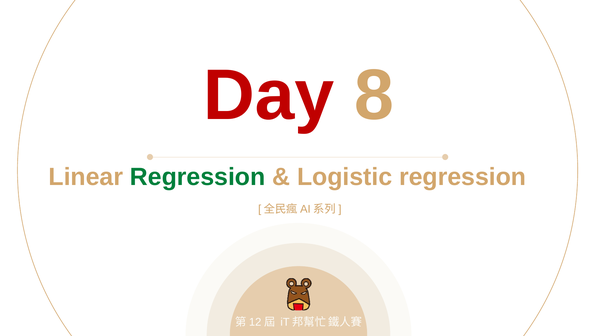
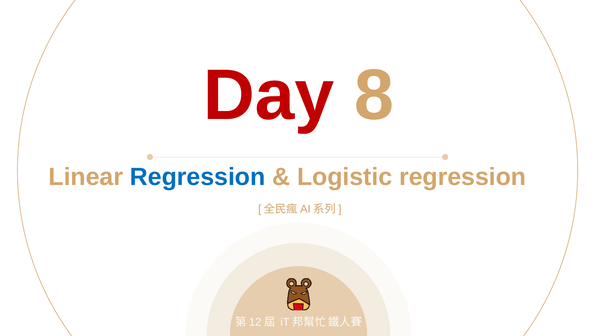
Regression colour: green -> blue (198, 177)
